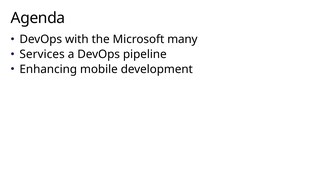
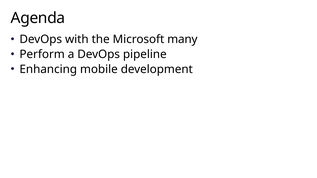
Services: Services -> Perform (42, 54)
